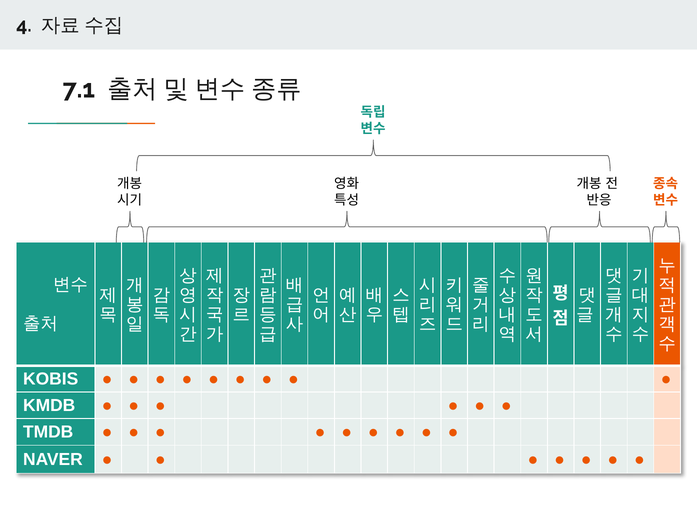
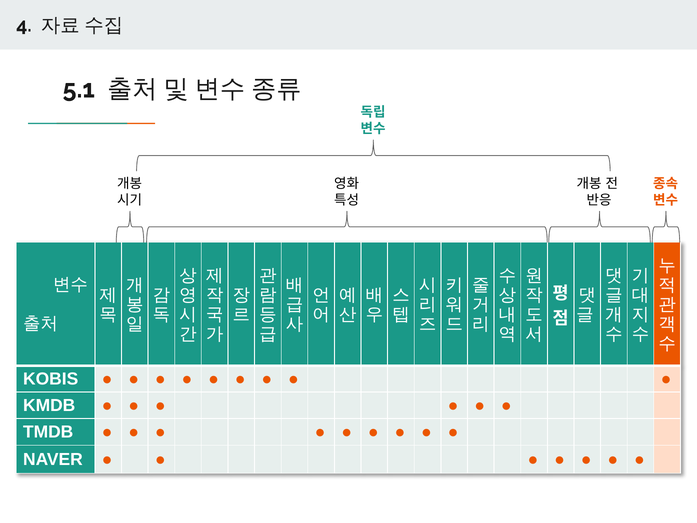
7.1: 7.1 -> 5.1 (79, 89)
